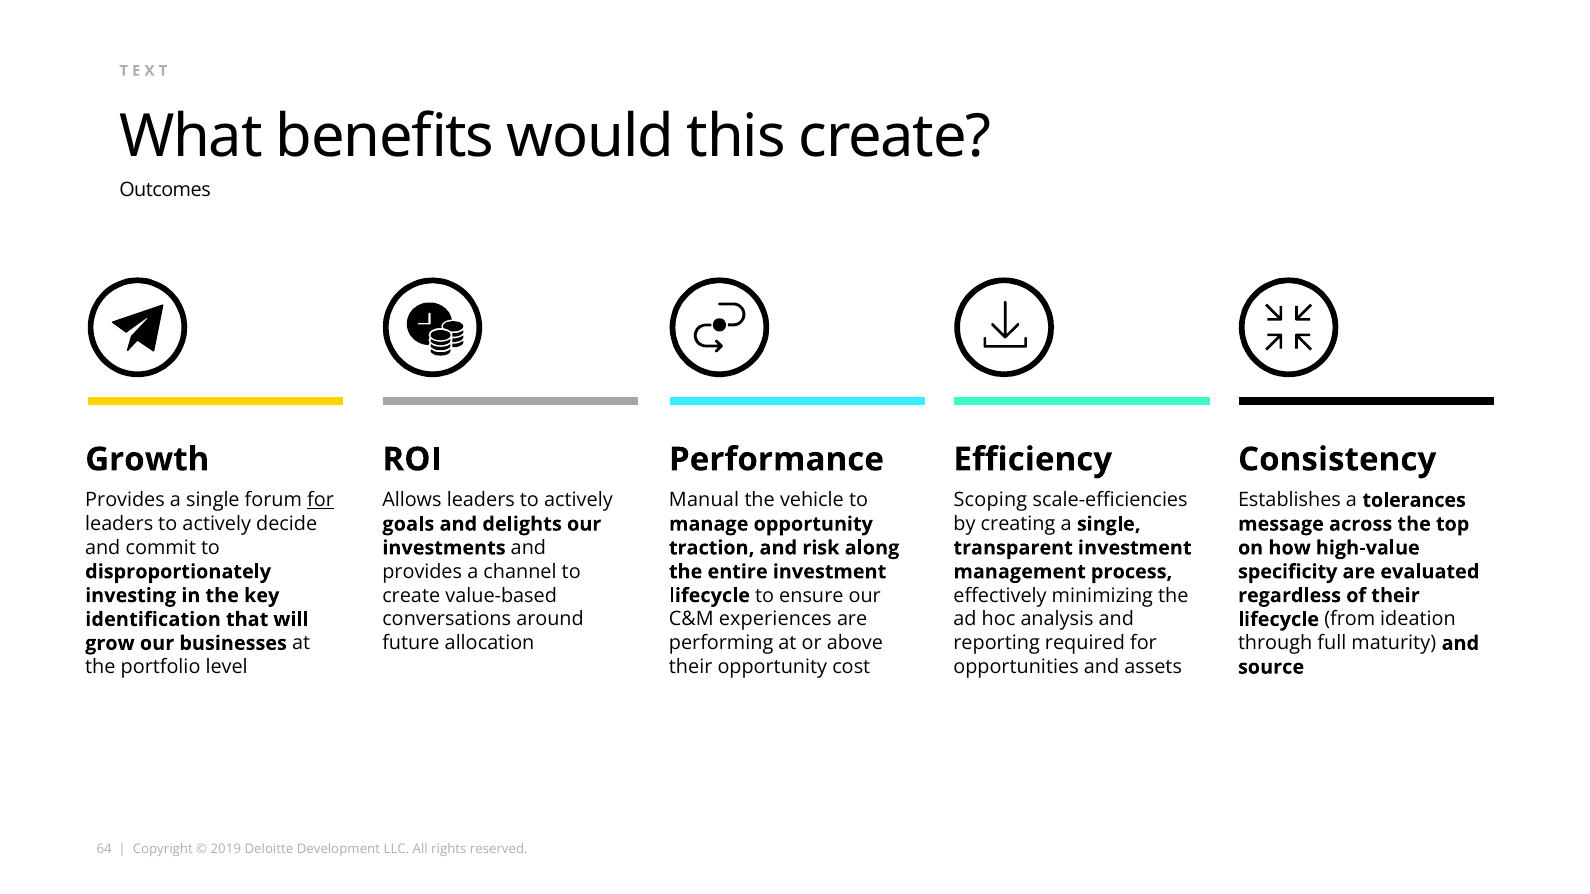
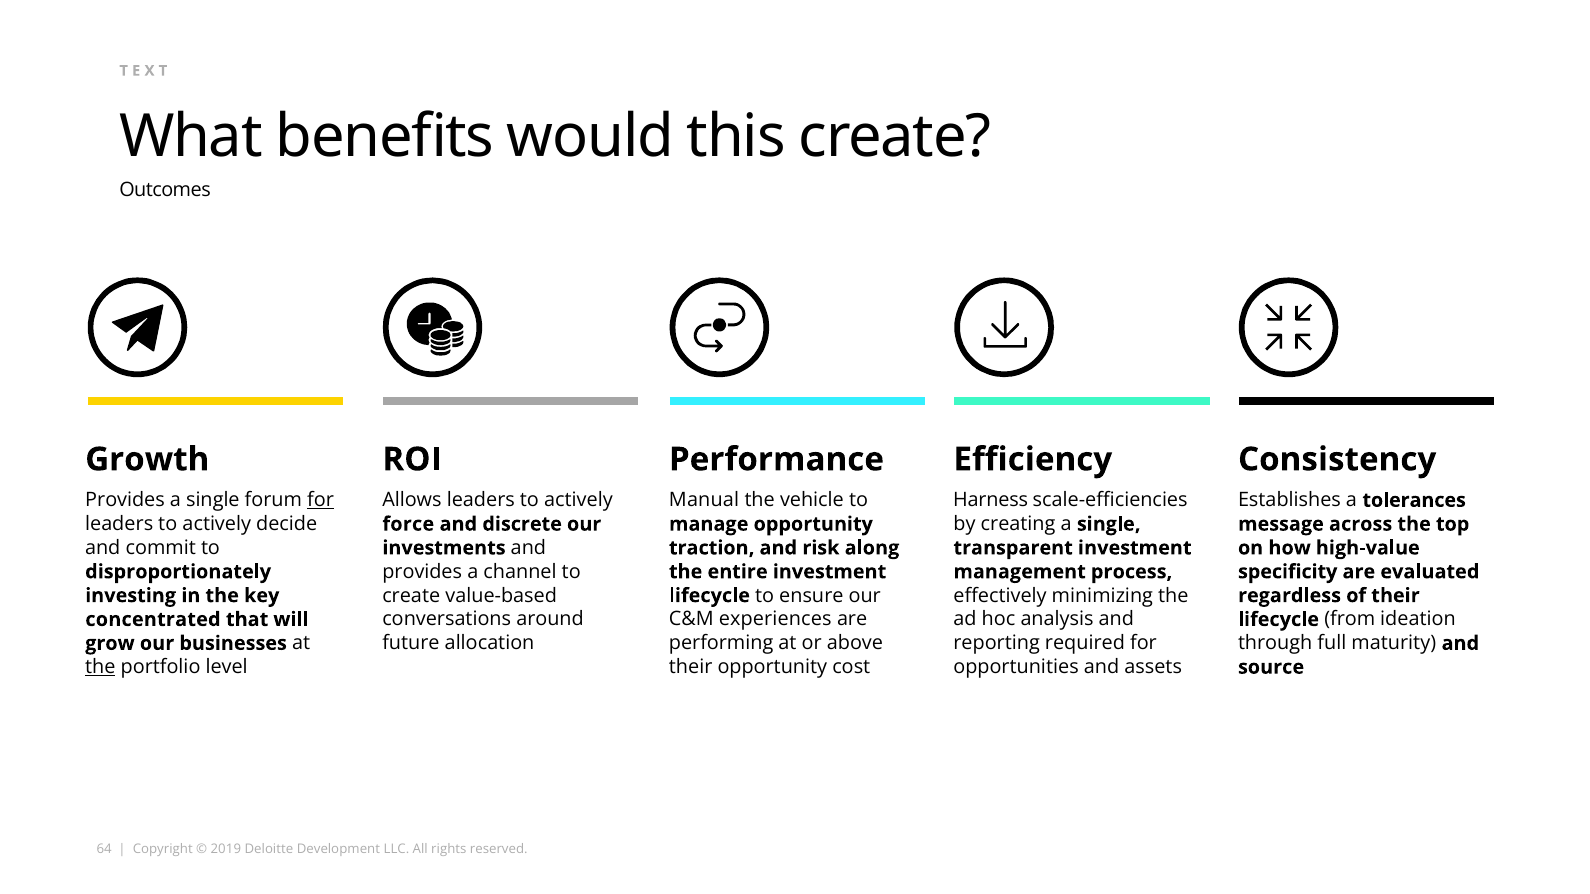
Scoping: Scoping -> Harness (991, 500)
goals: goals -> force (408, 524)
delights: delights -> discrete (522, 524)
identification: identification -> concentrated (153, 620)
the underline: none -> present (100, 667)
